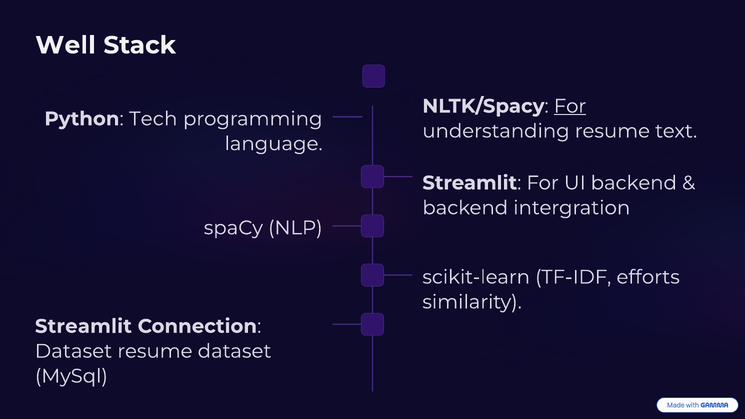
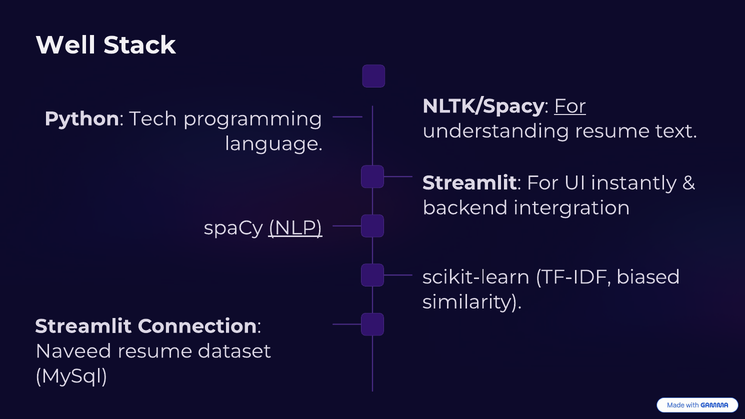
UI backend: backend -> instantly (634, 183)
NLP underline: none -> present (295, 228)
efforts: efforts -> biased (648, 277)
Dataset: Dataset -> Naveed (73, 351)
